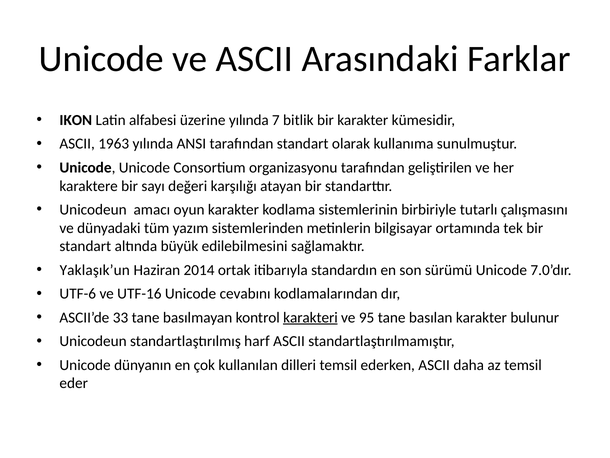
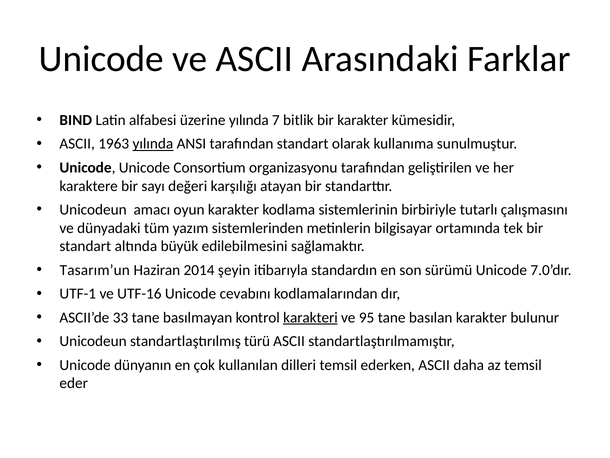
IKON: IKON -> BIND (76, 120)
yılında underline: none -> present (153, 144)
Yaklaşık’un: Yaklaşık’un -> Tasarım’un (95, 270)
ortak: ortak -> şeyin (234, 270)
UTF-6: UTF-6 -> UTF-1 (78, 294)
harf: harf -> türü (257, 341)
